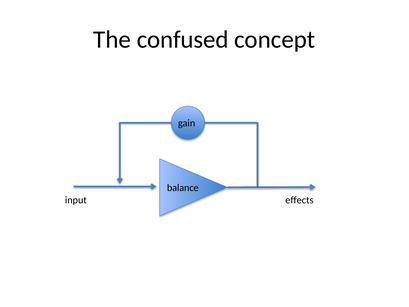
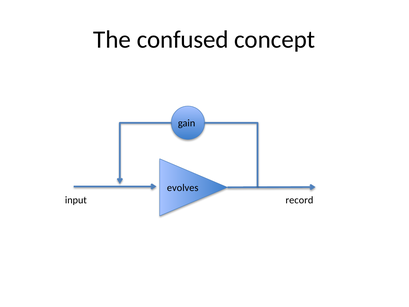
balance: balance -> evolves (183, 188)
effects: effects -> record (299, 200)
